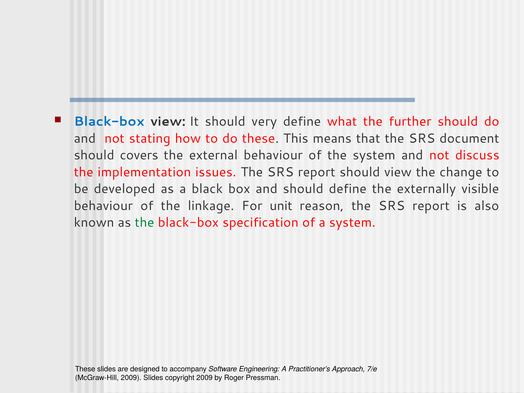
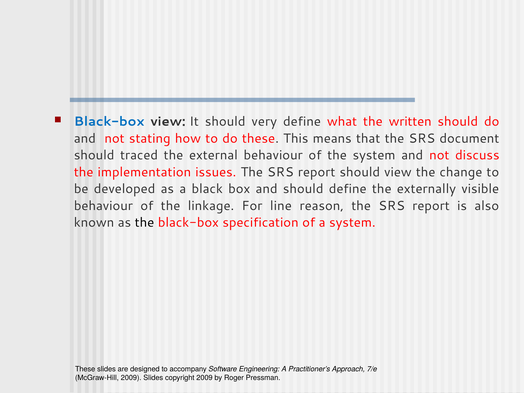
further: further -> written (410, 122)
covers: covers -> traced (139, 155)
unit: unit -> line (281, 206)
the colour: green -> black (145, 223)
